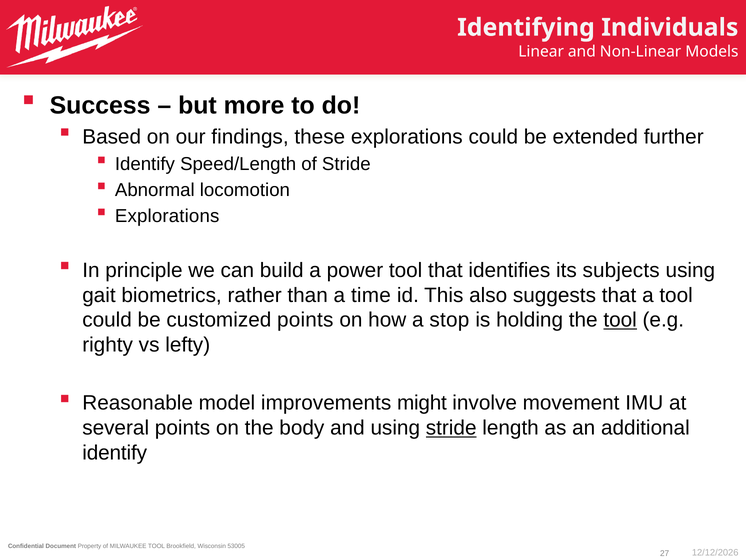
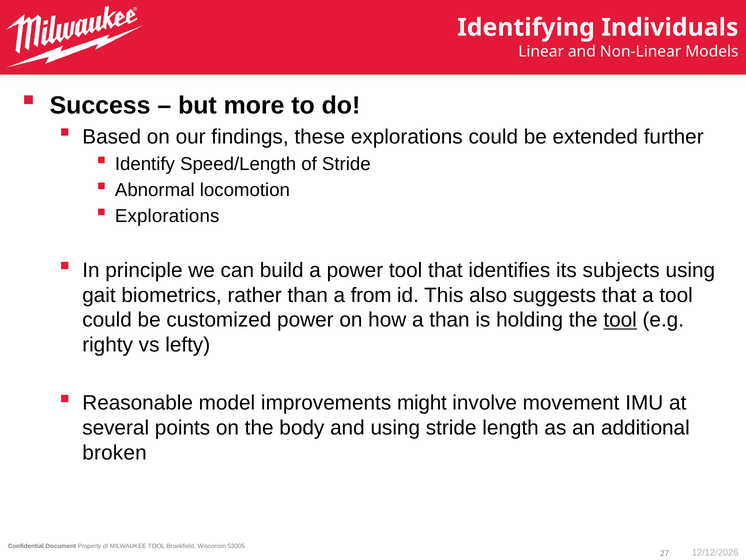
time: time -> from (371, 295)
customized points: points -> power (305, 320)
a stop: stop -> than (449, 320)
stride underline: present -> none (451, 428)
identify: identify -> broken (115, 453)
